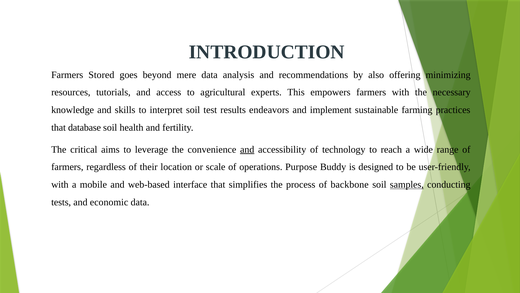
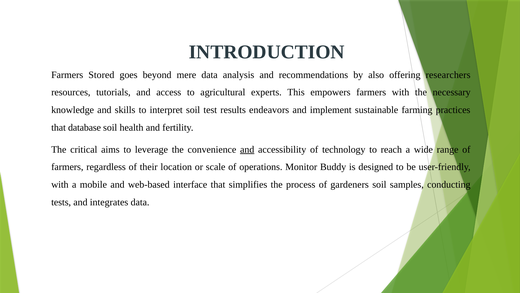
minimizing: minimizing -> researchers (448, 75)
Purpose: Purpose -> Monitor (301, 167)
backbone: backbone -> gardeners (350, 184)
samples underline: present -> none (407, 184)
economic: economic -> integrates (109, 202)
